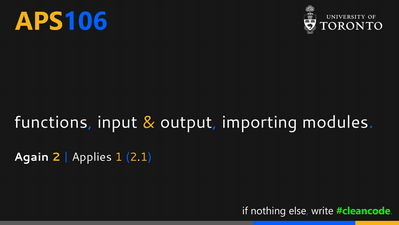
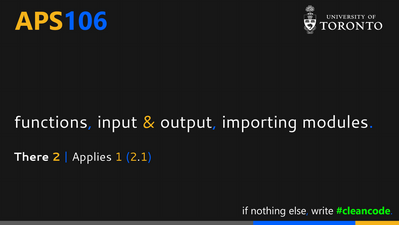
Again: Again -> There (32, 157)
